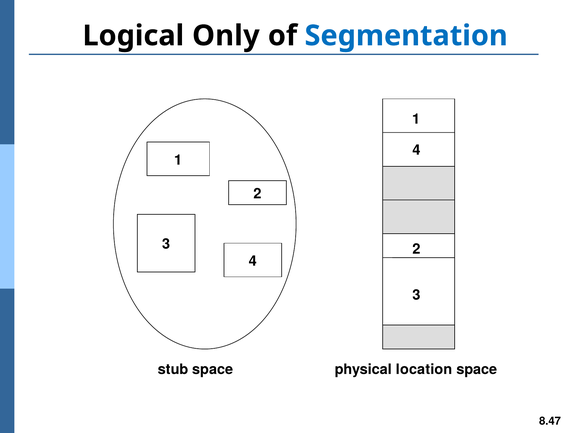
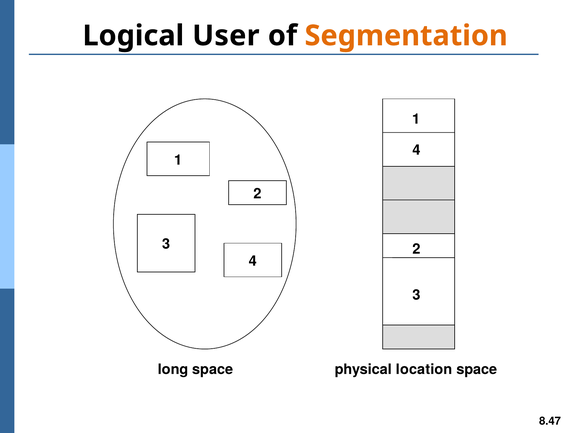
Only: Only -> User (226, 36)
Segmentation colour: blue -> orange (406, 36)
stub: stub -> long (173, 369)
